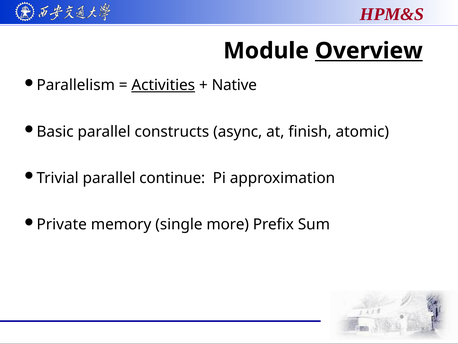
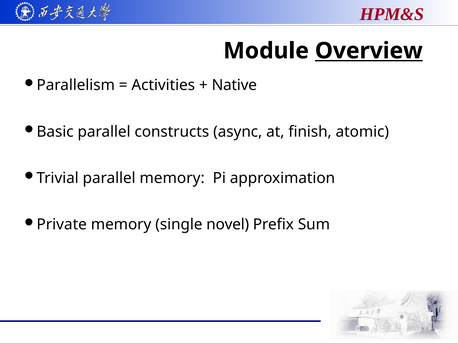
Activities underline: present -> none (163, 85)
parallel continue: continue -> memory (172, 178)
more: more -> novel (228, 224)
